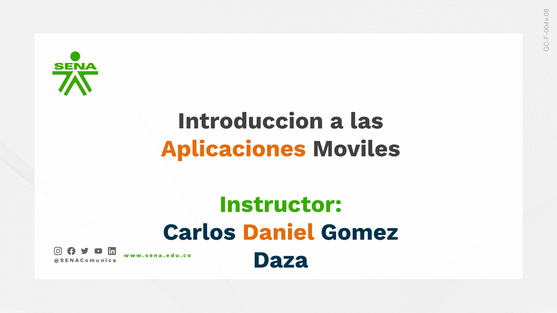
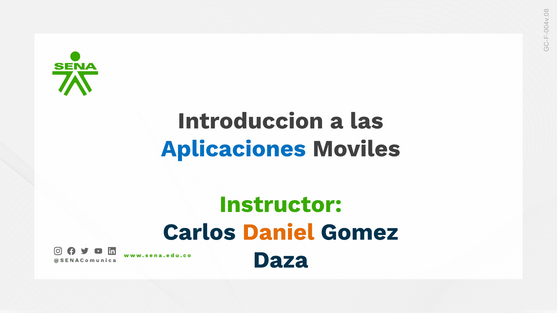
Aplicaciones colour: orange -> blue (233, 149)
